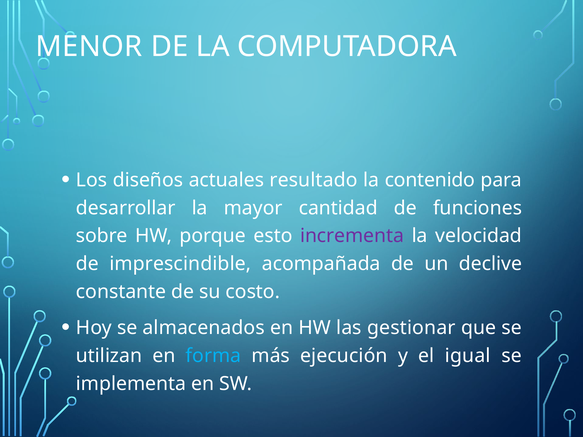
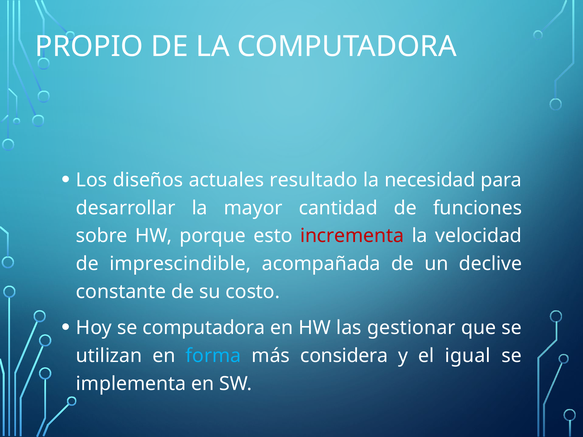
MENOR: MENOR -> PROPIO (89, 46)
contenido: contenido -> necesidad (430, 180)
incrementa colour: purple -> red (352, 236)
se almacenados: almacenados -> computadora (204, 328)
ejecución: ejecución -> considera (344, 356)
